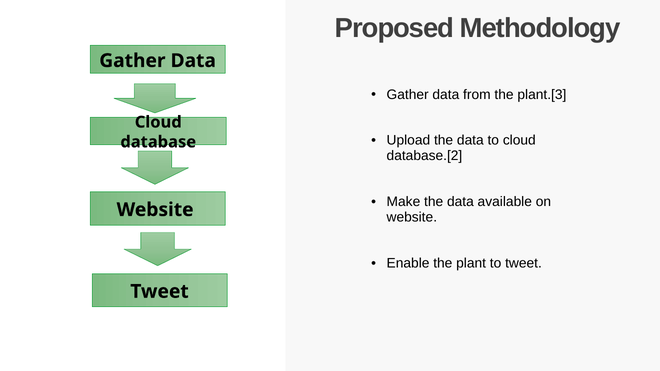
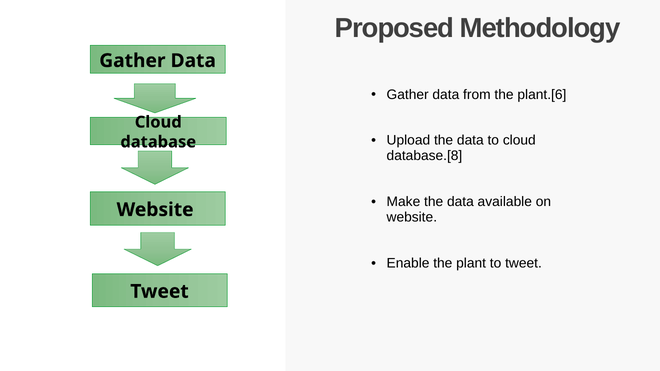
plant.[3: plant.[3 -> plant.[6 (542, 95)
database.[2: database.[2 -> database.[8 (424, 156)
